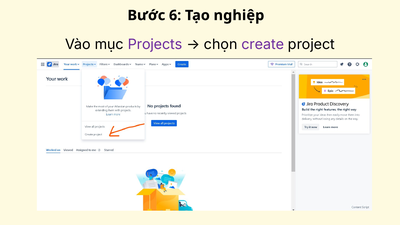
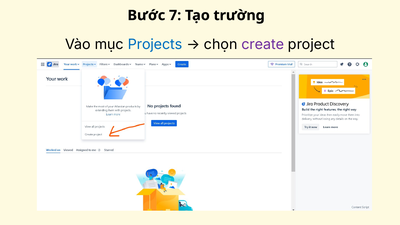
6: 6 -> 7 (175, 15)
nghiệp: nghiệp -> trường (239, 15)
Projects colour: purple -> blue (155, 45)
